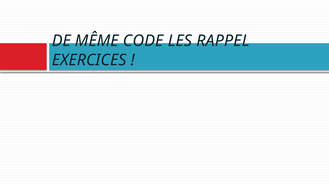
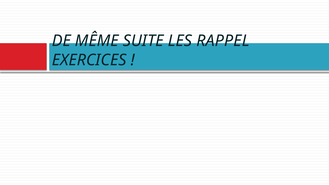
CODE: CODE -> SUITE (143, 41)
